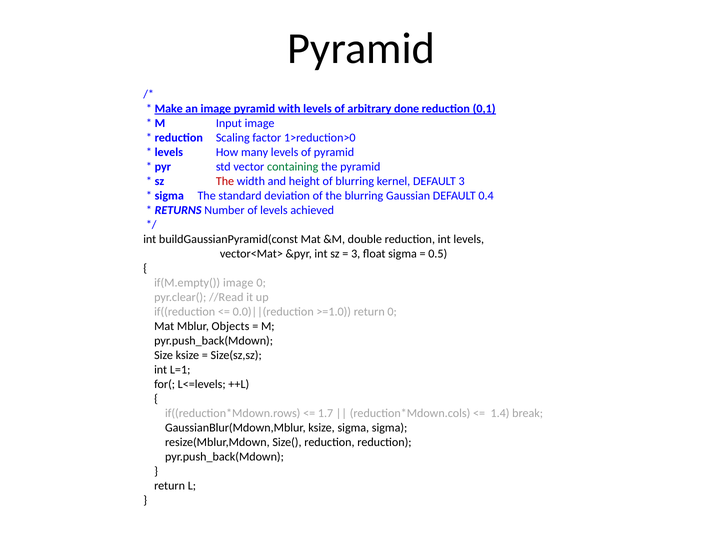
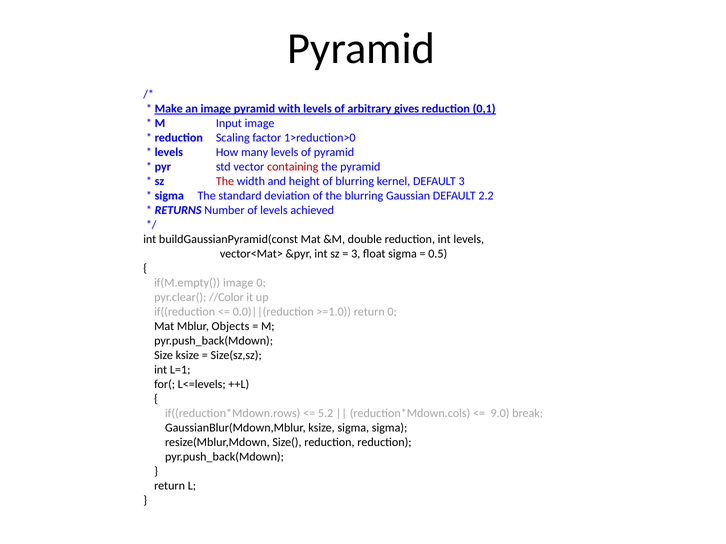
done: done -> gives (407, 109)
containing colour: green -> red (293, 167)
0.4: 0.4 -> 2.2 (486, 196)
//Read: //Read -> //Color (226, 298)
1.7: 1.7 -> 5.2 (326, 414)
1.4: 1.4 -> 9.0 (500, 414)
